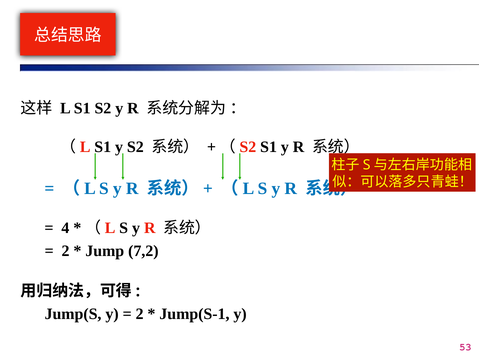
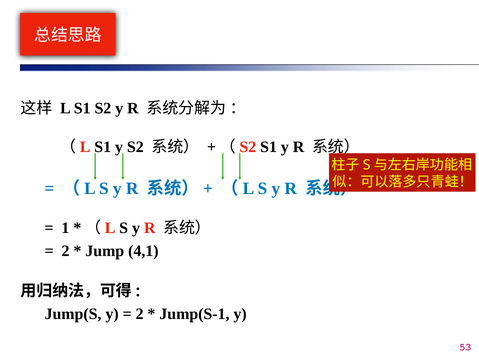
4: 4 -> 1 (65, 228)
7,2: 7,2 -> 4,1 (143, 251)
